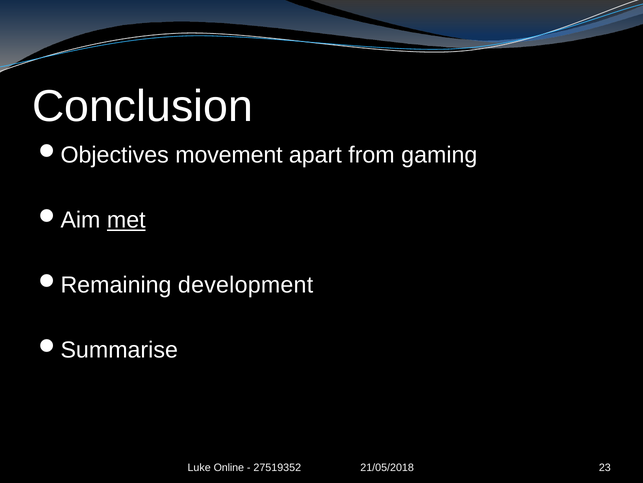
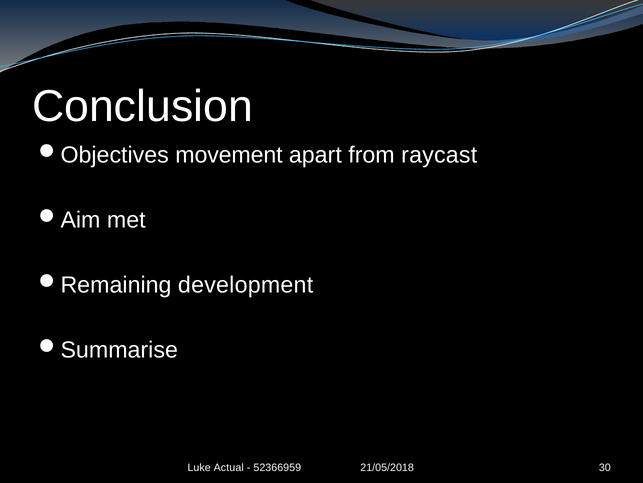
gaming: gaming -> raycast (439, 155)
met underline: present -> none (126, 220)
Online: Online -> Actual (229, 467)
27519352: 27519352 -> 52366959 (277, 467)
23: 23 -> 30 (605, 467)
